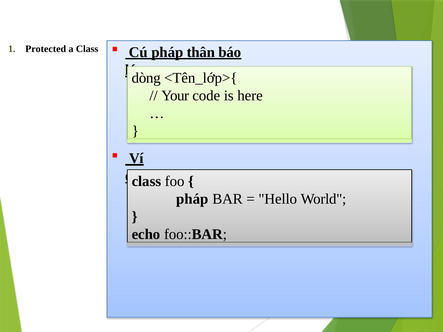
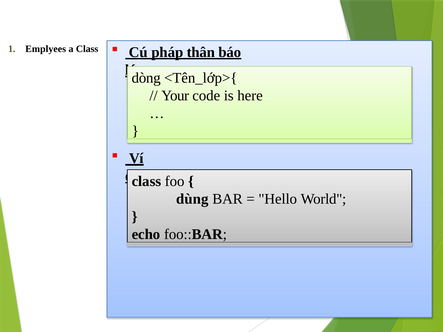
Protected: Protected -> Emplyees (46, 49)
pháp: pháp -> dùng (192, 199)
